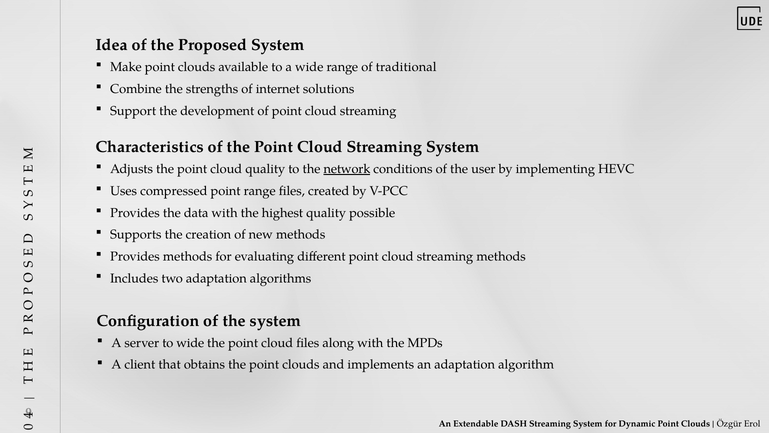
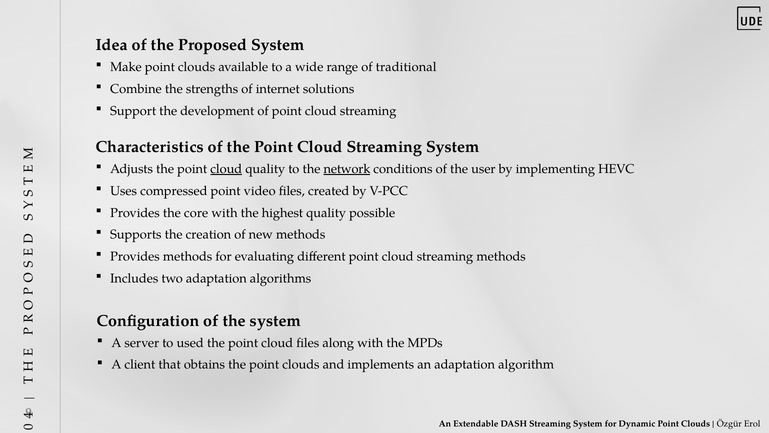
cloud underline: none -> present (226, 169)
point range: range -> video (260, 191)
data: data -> core (196, 213)
to wide: wide -> used (190, 343)
